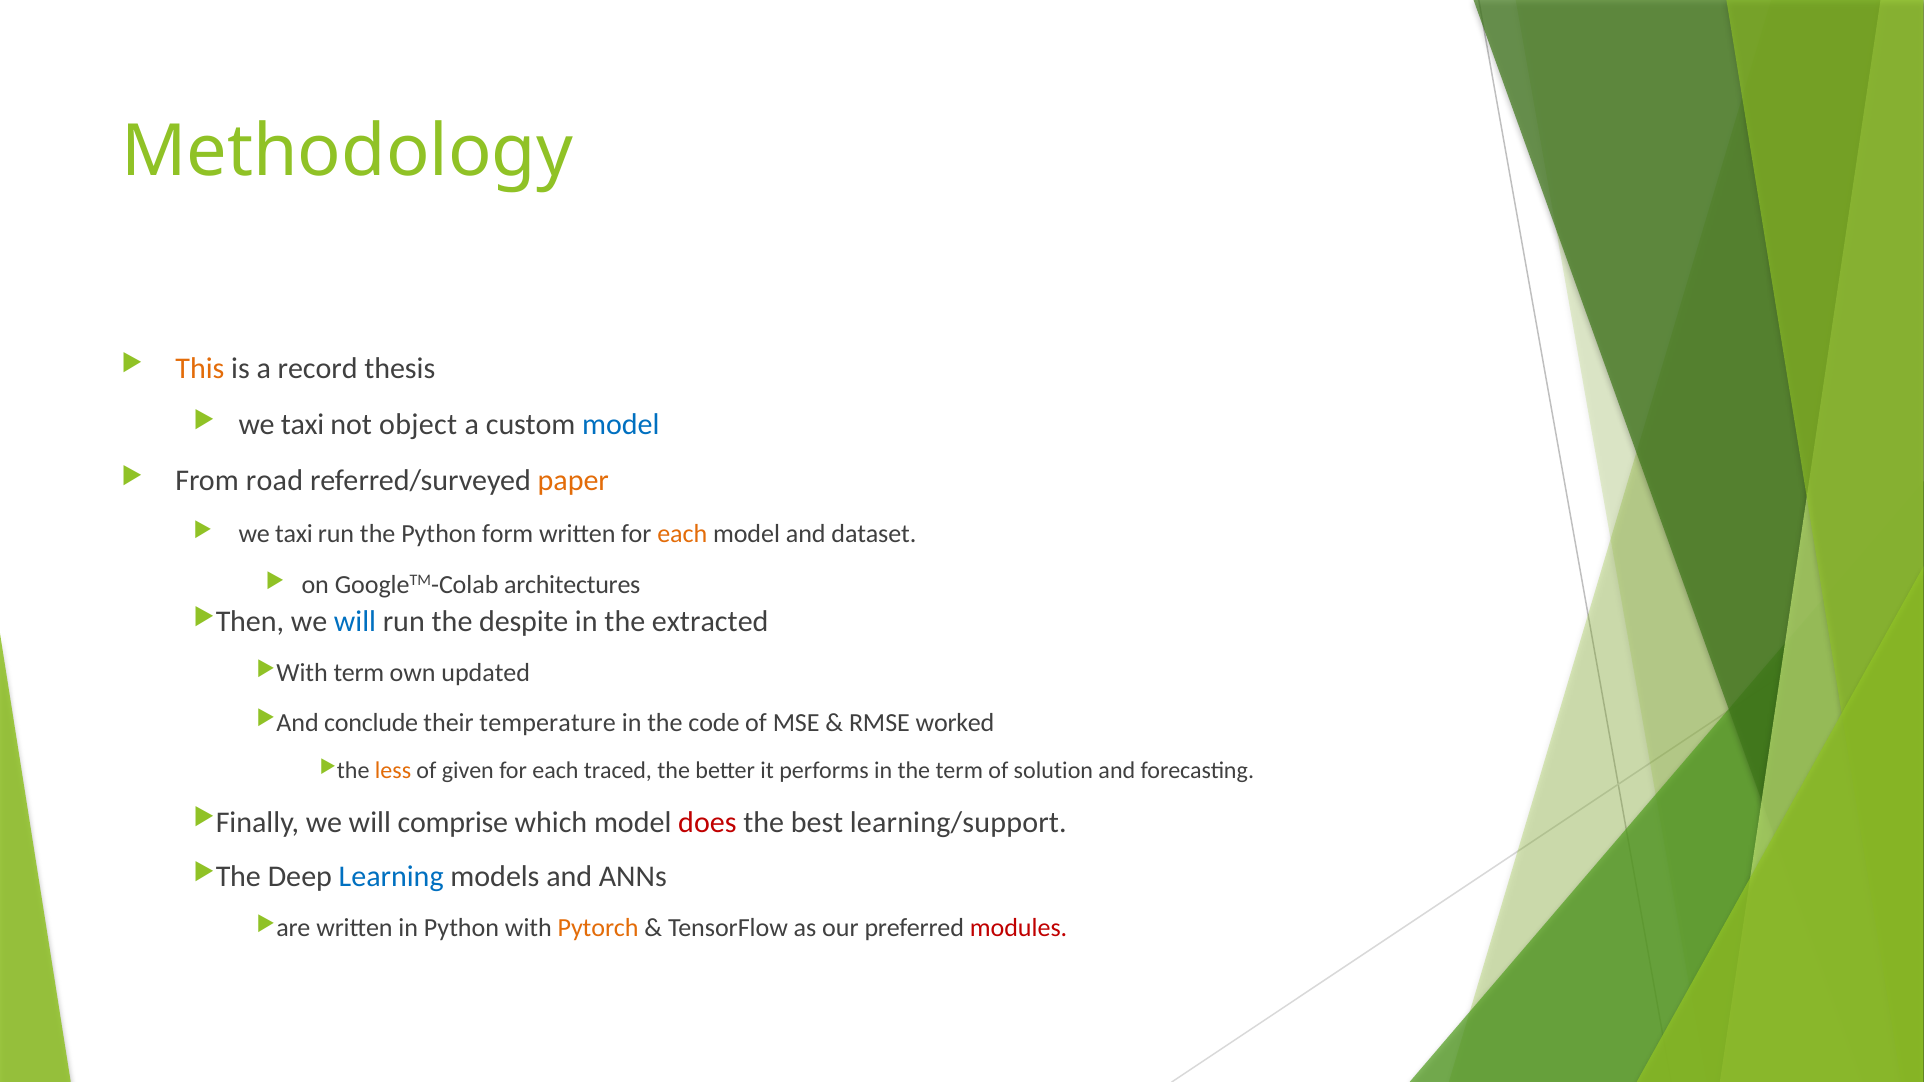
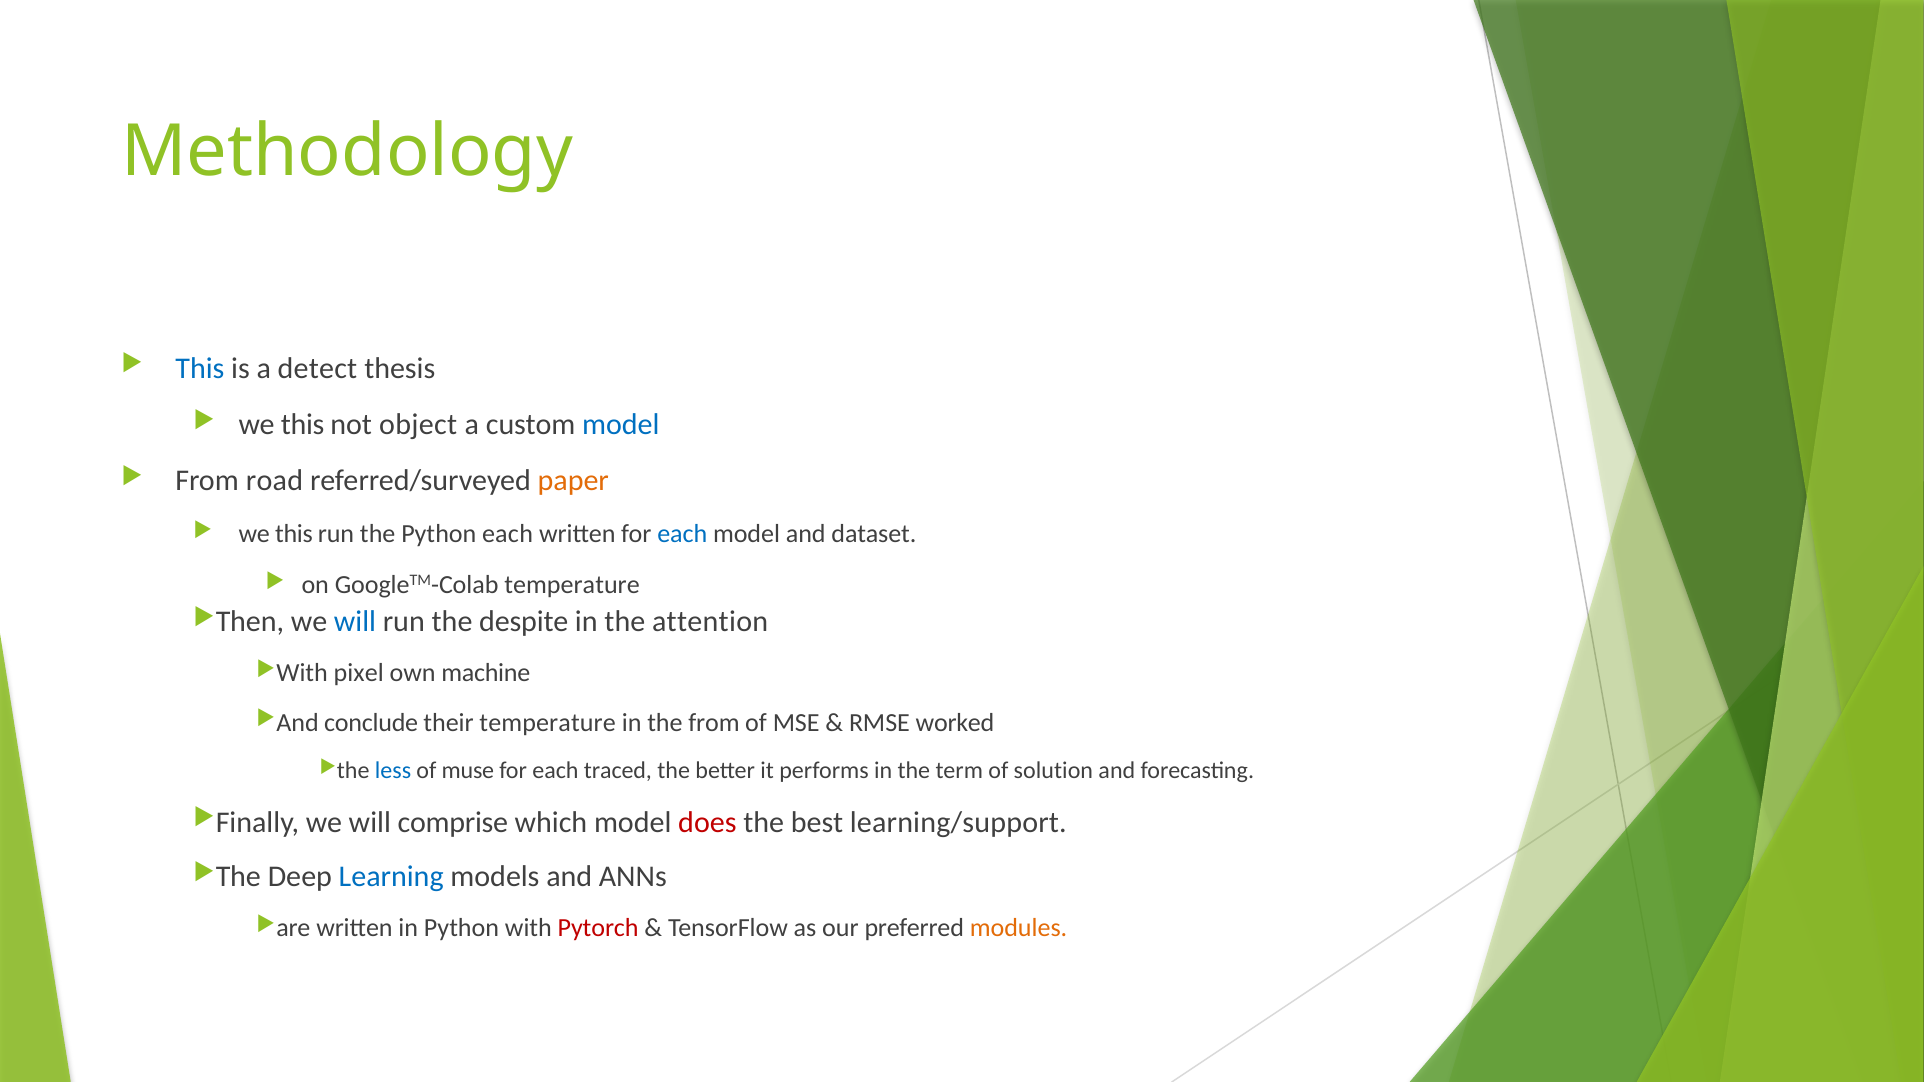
This colour: orange -> blue (200, 368)
record: record -> detect (317, 368)
taxi: taxi -> this (303, 424)
taxi: taxi -> this (294, 534)
Python form: form -> each (507, 534)
each colour: orange -> blue (682, 534)
GoogleTM-Colab architectures: architectures -> temperature (572, 585)
extracted: extracted -> attention (710, 622)
term: term -> pixel (359, 673)
updated: updated -> machine (486, 673)
the code: code -> from (714, 723)
less colour: orange -> blue (393, 771)
given: given -> muse (468, 771)
Pytorch colour: orange -> red (598, 928)
modules colour: red -> orange (1019, 928)
